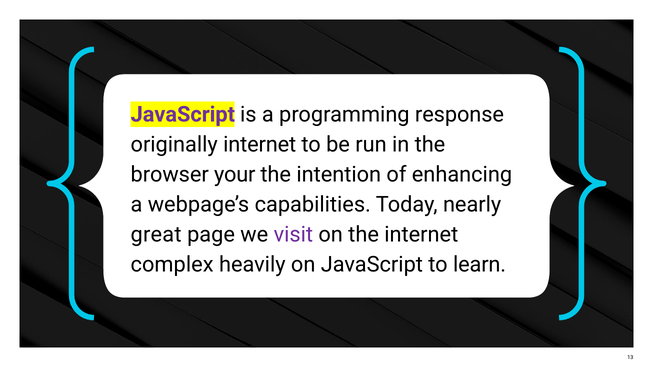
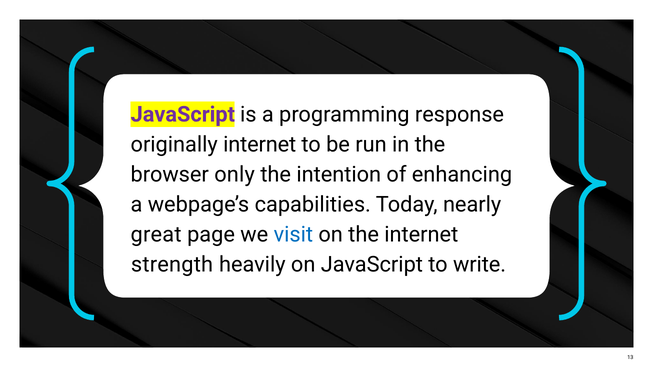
your: your -> only (235, 175)
visit colour: purple -> blue (293, 235)
complex: complex -> strength (172, 265)
learn: learn -> write (480, 265)
